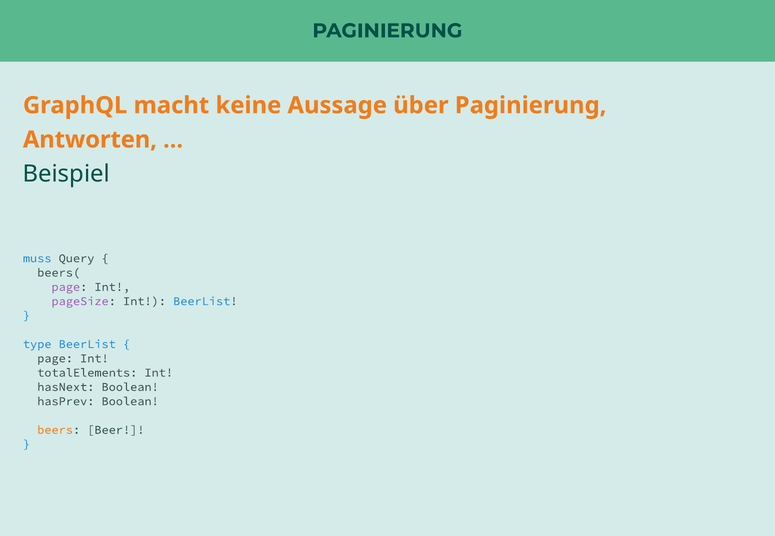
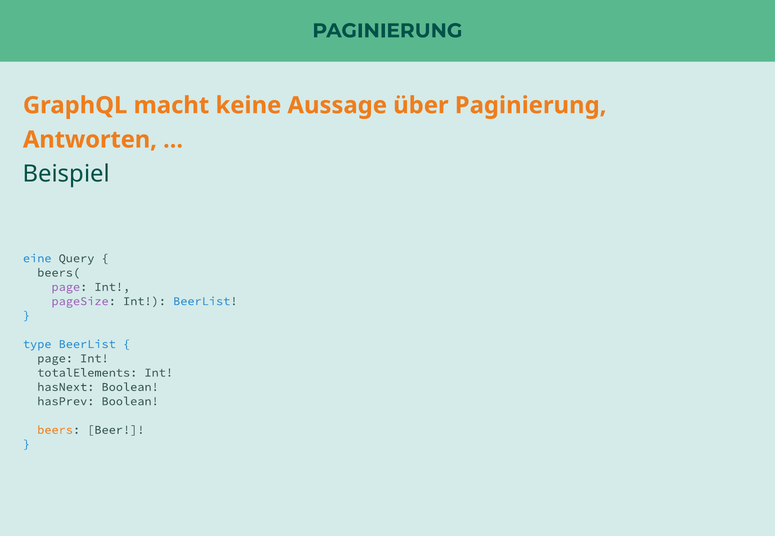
muss: muss -> eine (37, 259)
